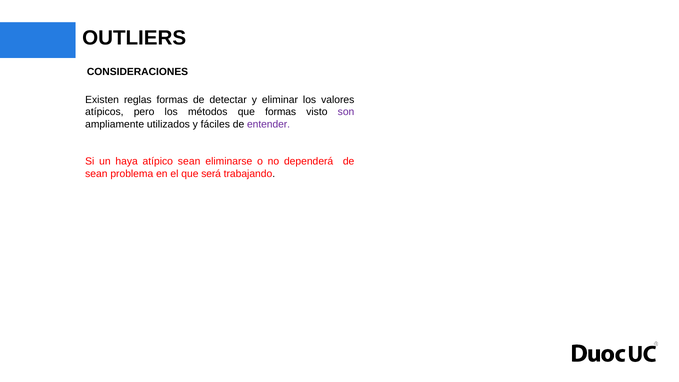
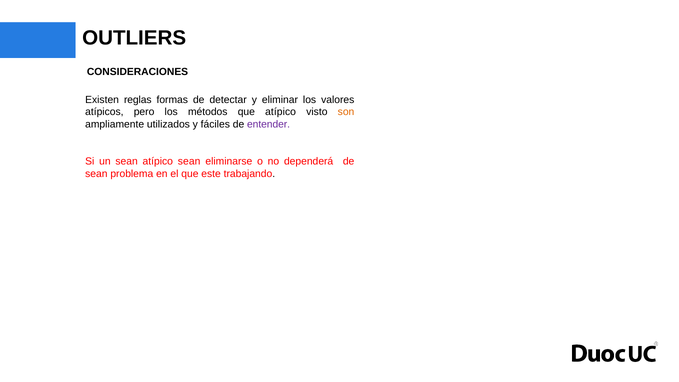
que formas: formas -> atípico (281, 112)
son colour: purple -> orange (346, 112)
un haya: haya -> sean (127, 161)
será: será -> este (211, 174)
